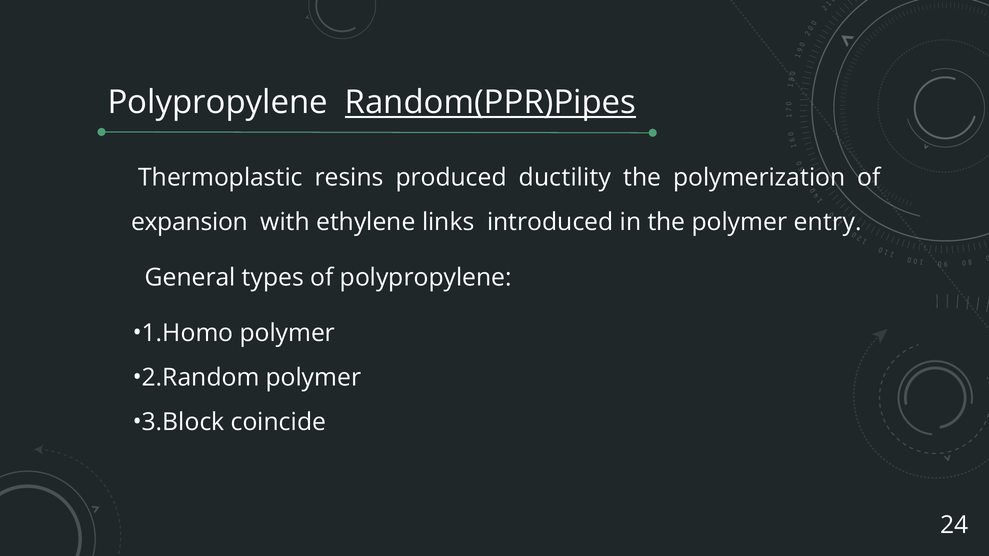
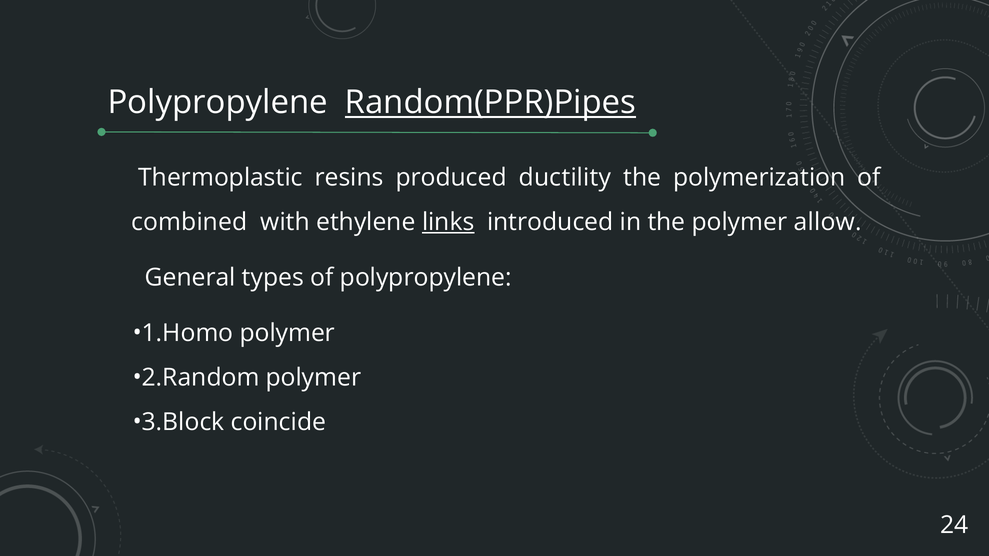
expansion: expansion -> combined (189, 222)
links underline: none -> present (448, 222)
entry: entry -> allow (828, 222)
